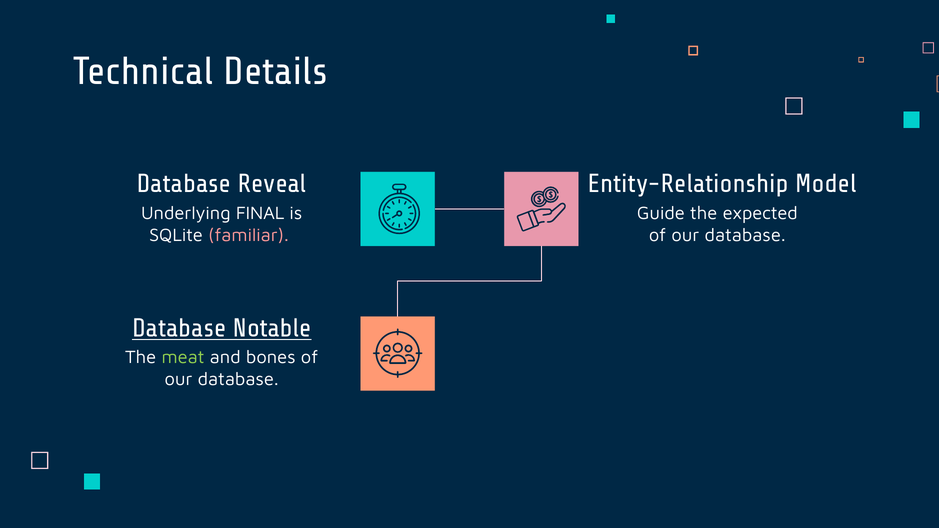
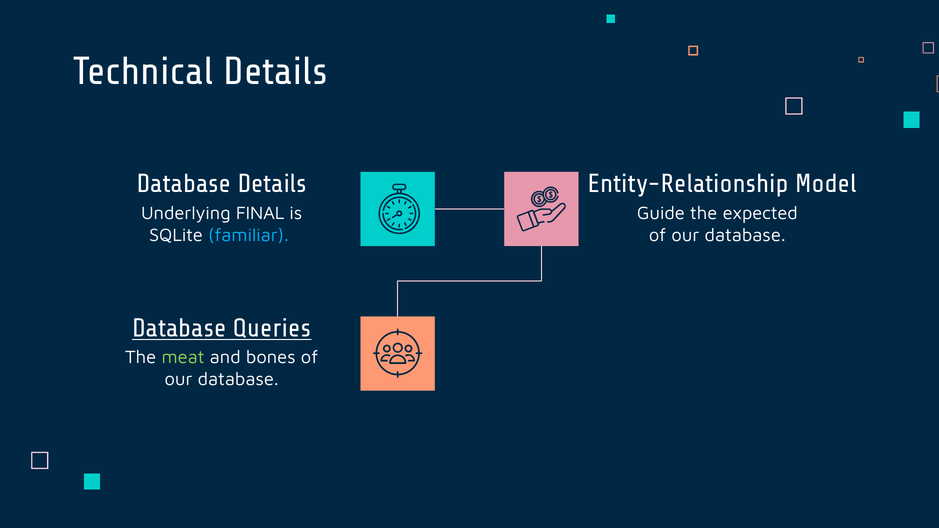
Database Reveal: Reveal -> Details (272, 184)
familiar colour: pink -> light blue (248, 235)
Notable: Notable -> Queries (272, 328)
